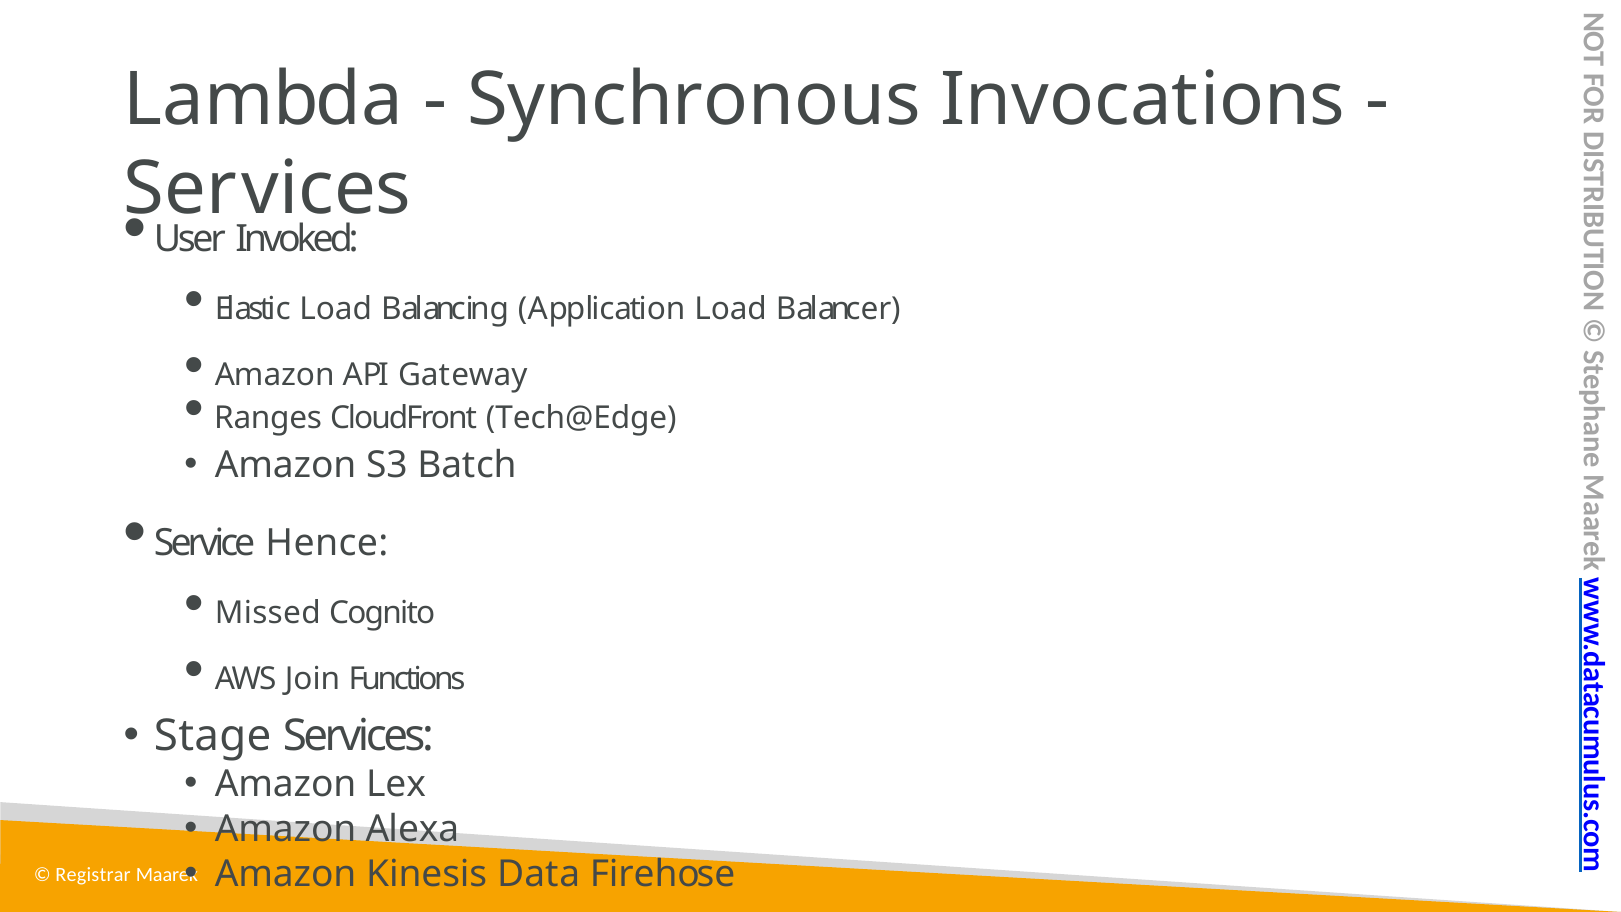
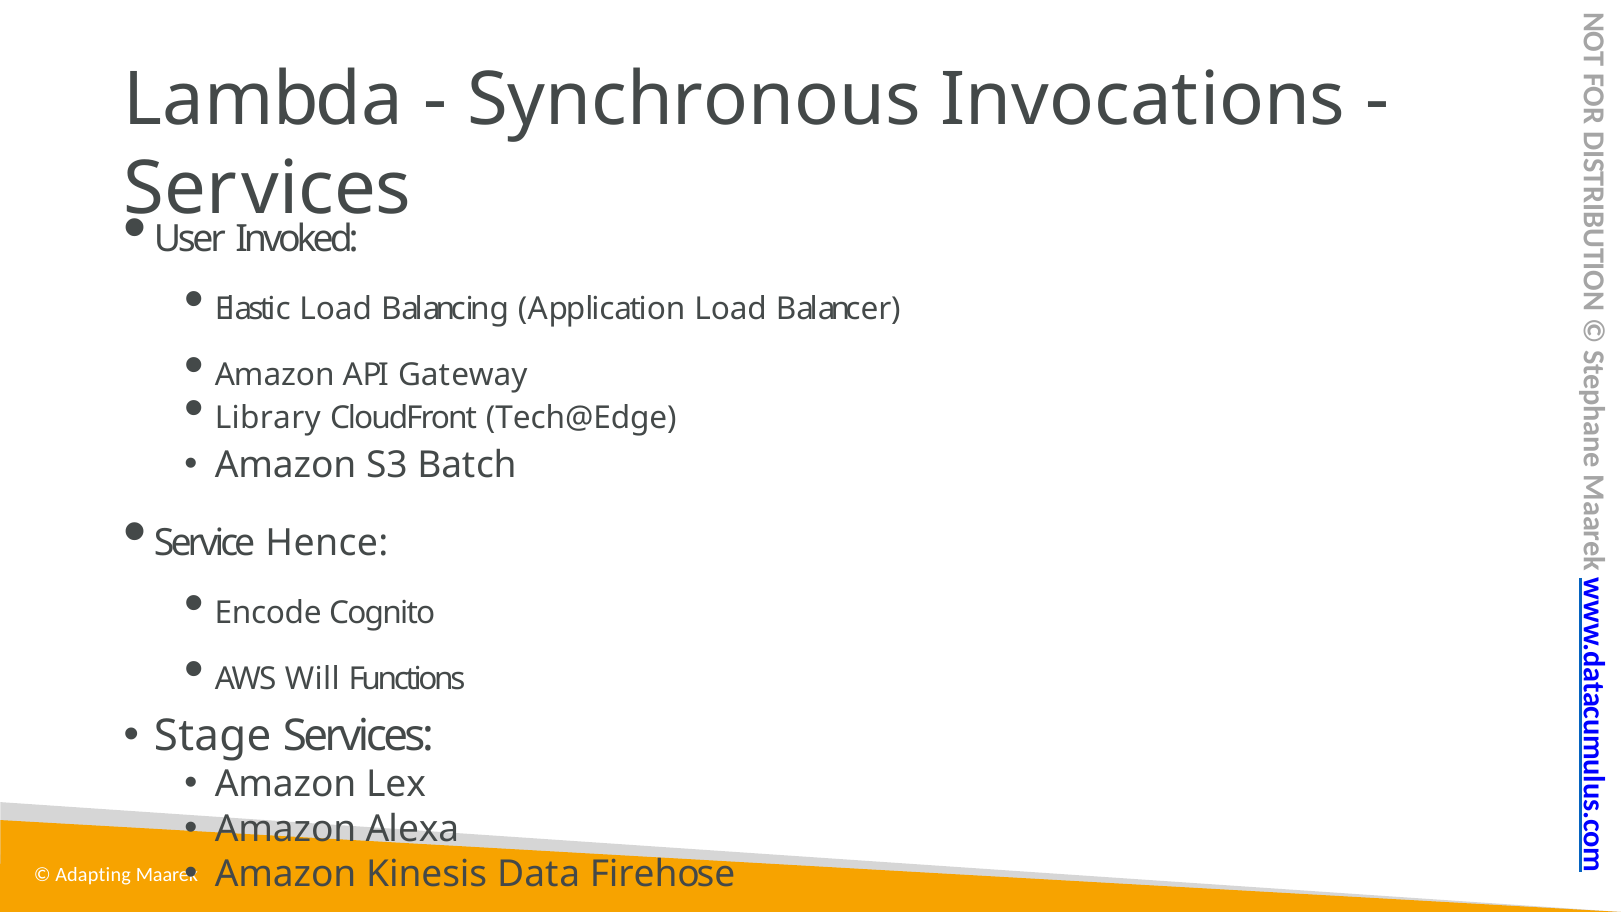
Ranges: Ranges -> Library (268, 418)
Missed: Missed -> Encode (268, 613)
Join: Join -> Will (312, 679)
Registrar: Registrar -> Adapting (93, 874)
